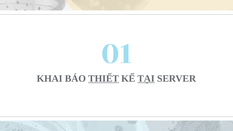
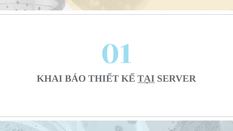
THIẾT underline: present -> none (104, 79)
